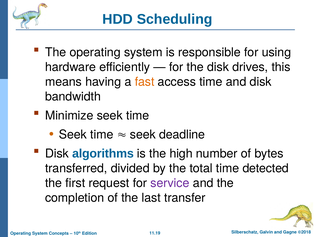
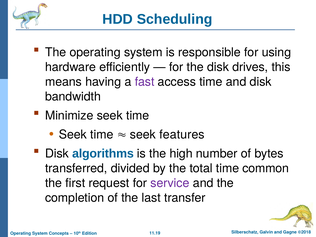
fast colour: orange -> purple (145, 82)
deadline: deadline -> features (182, 135)
detected: detected -> common (266, 168)
